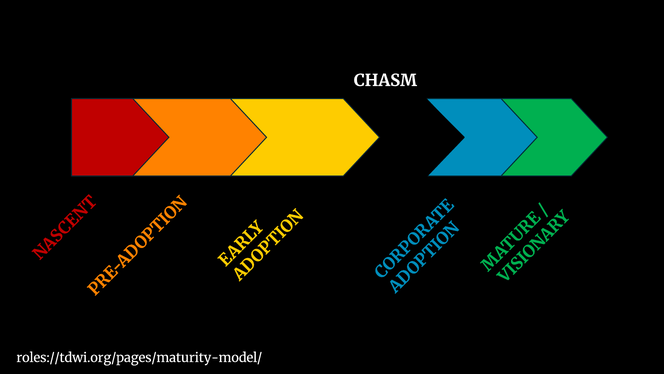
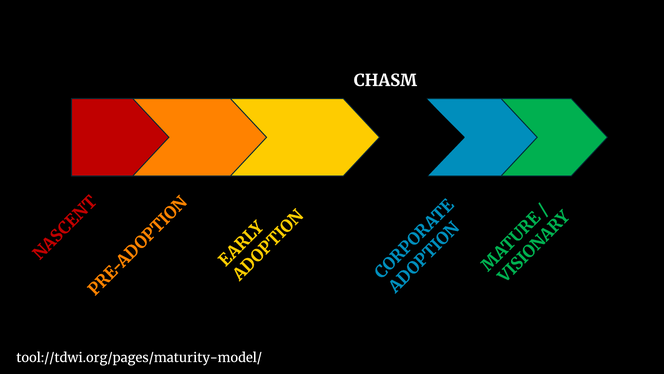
roles://tdwi.org/pages/maturity-model/: roles://tdwi.org/pages/maturity-model/ -> tool://tdwi.org/pages/maturity-model/ (139, 357)
